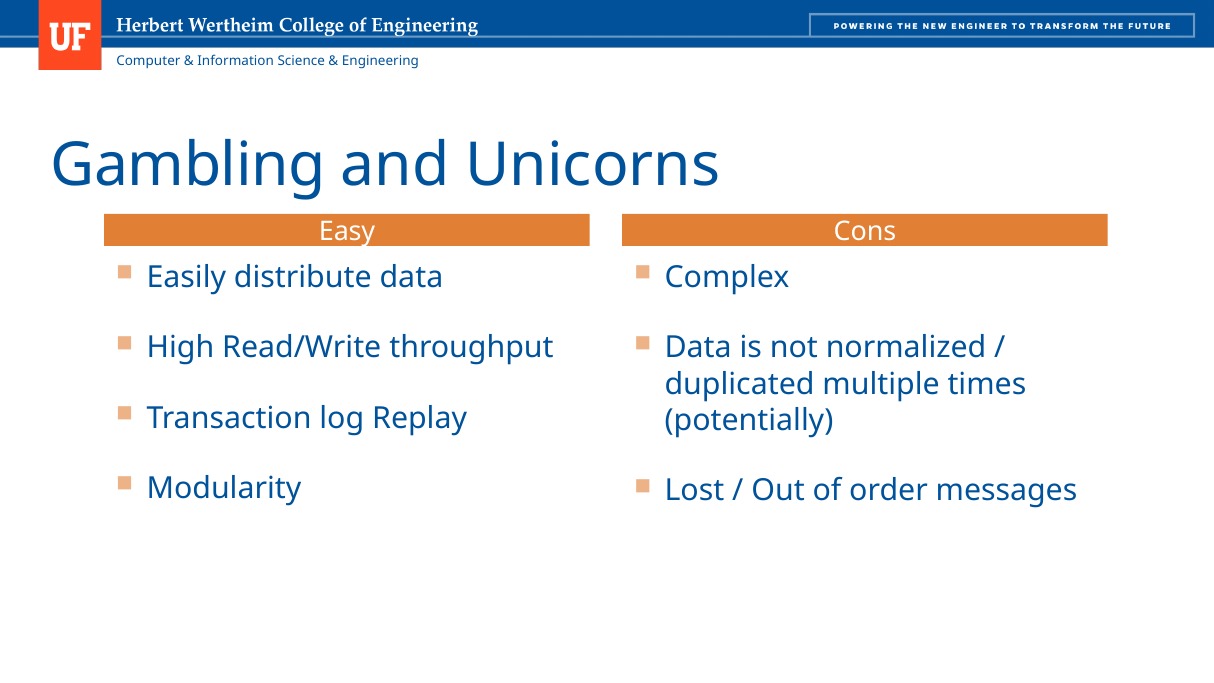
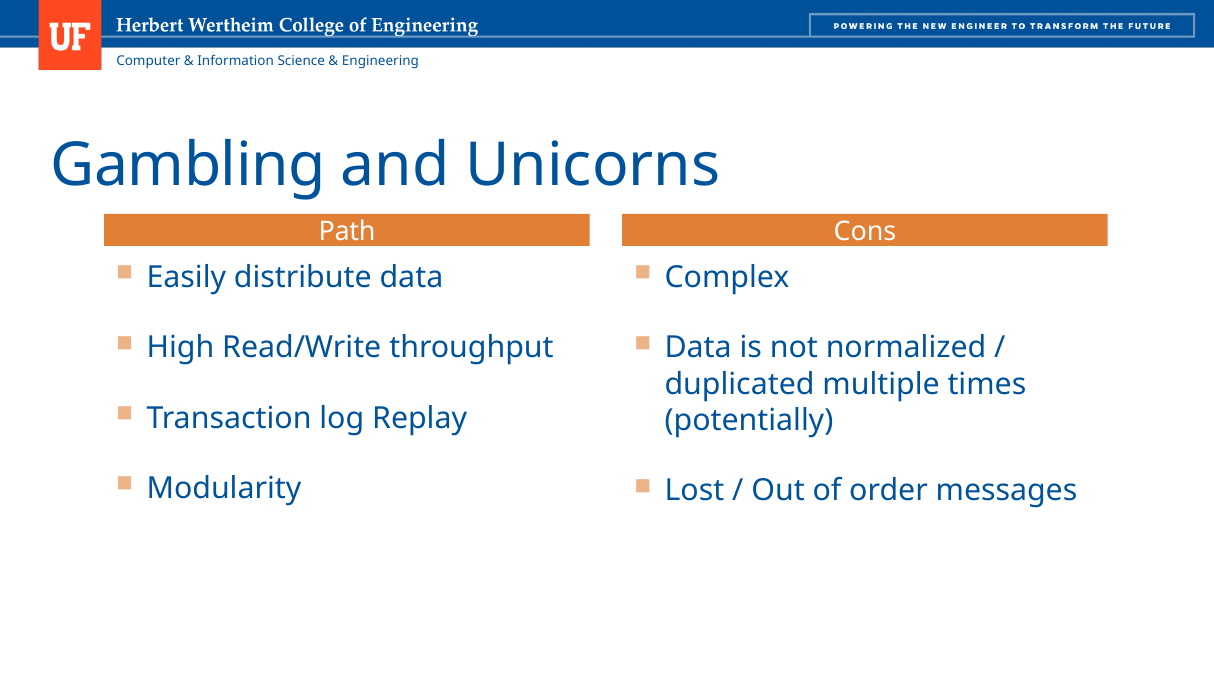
Easy: Easy -> Path (347, 232)
